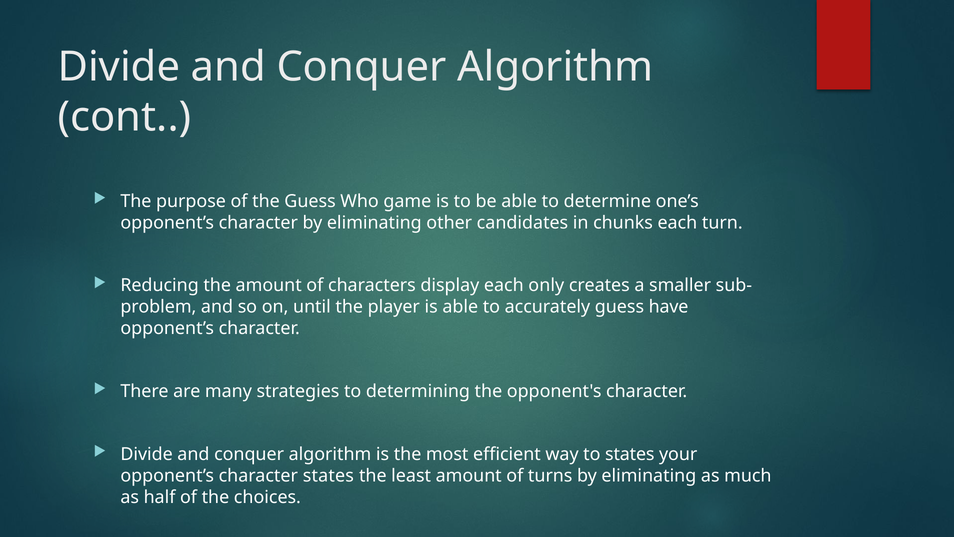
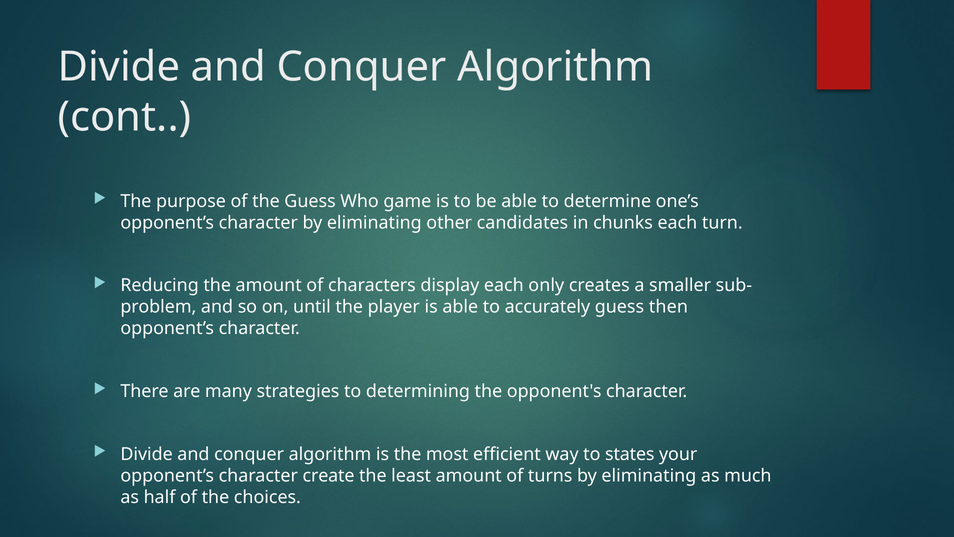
have: have -> then (668, 307)
character states: states -> create (329, 475)
